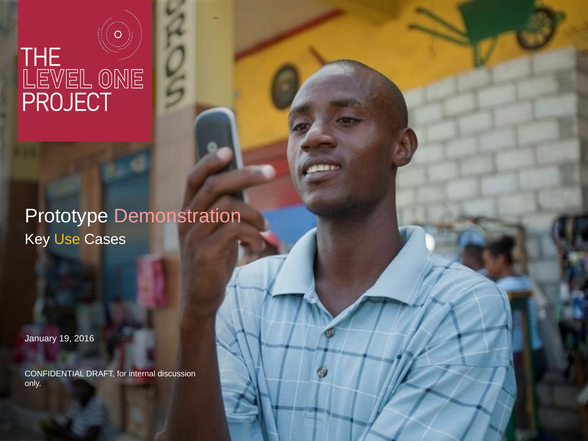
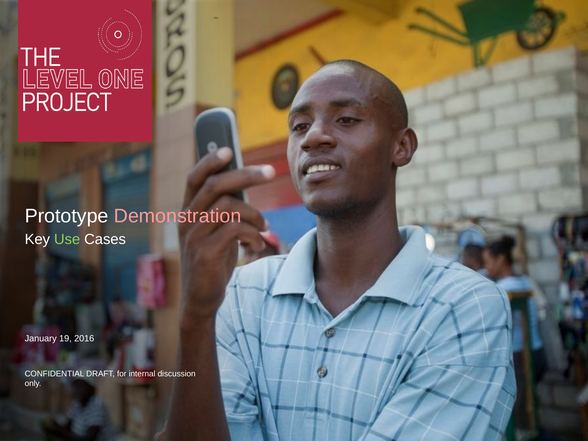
Use colour: yellow -> light green (67, 239)
